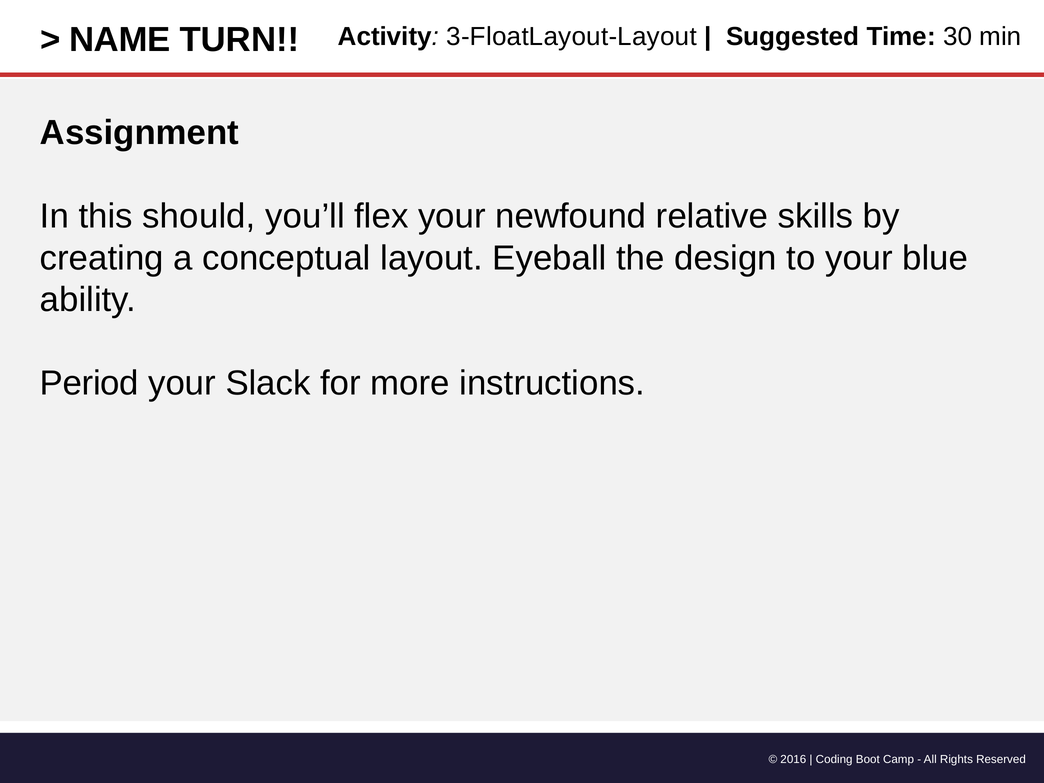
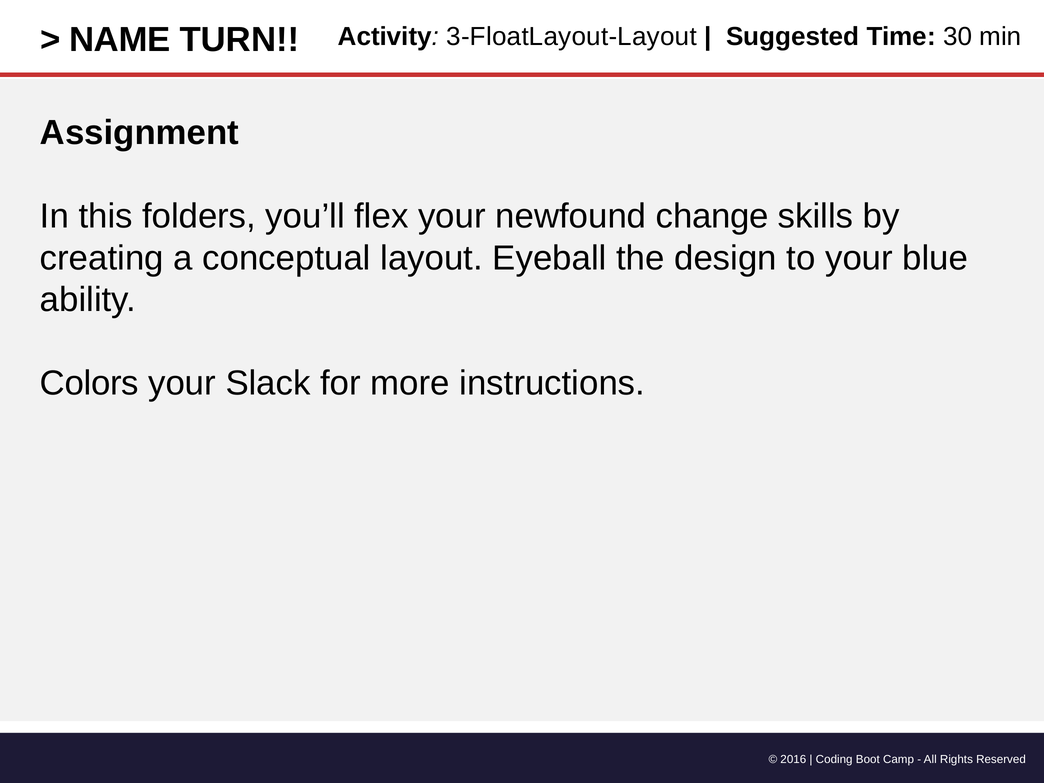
should: should -> folders (199, 216)
relative: relative -> change (712, 216)
Period: Period -> Colors (89, 383)
